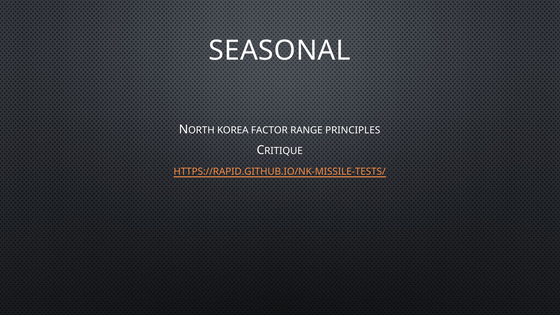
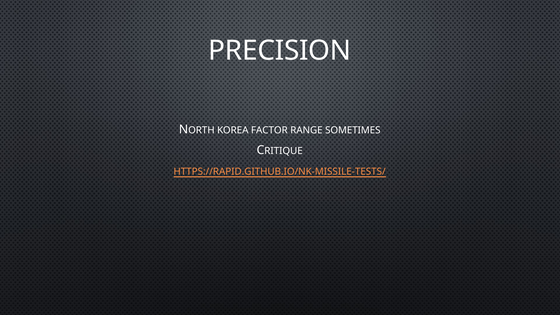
SEASONAL: SEASONAL -> PRECISION (280, 51)
PRINCIPLES: PRINCIPLES -> SOMETIMES (353, 130)
